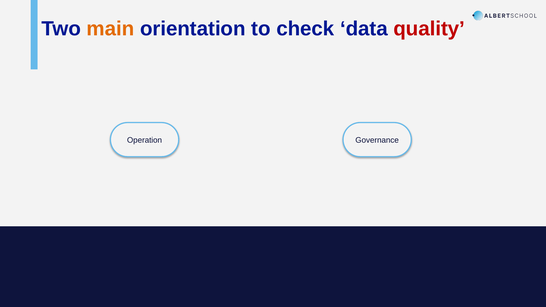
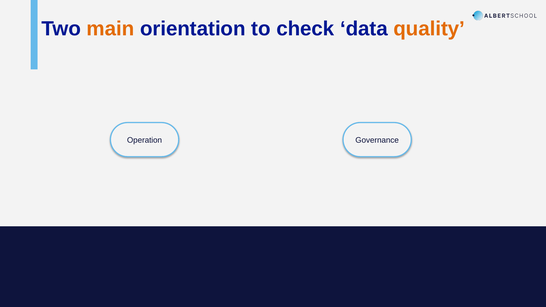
quality colour: red -> orange (429, 29)
